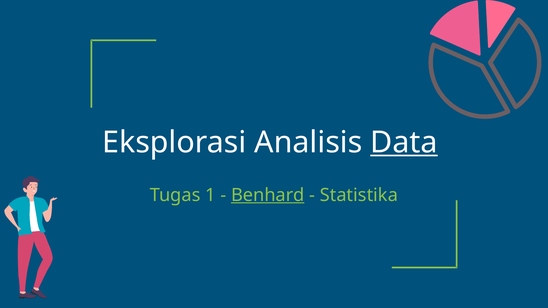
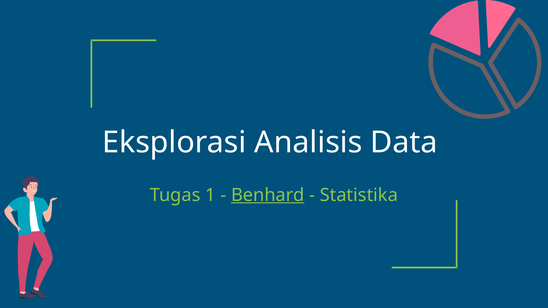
Data underline: present -> none (404, 142)
